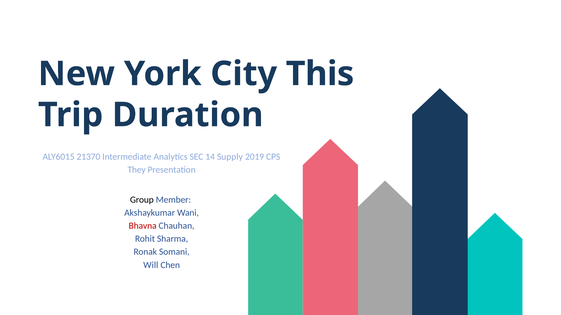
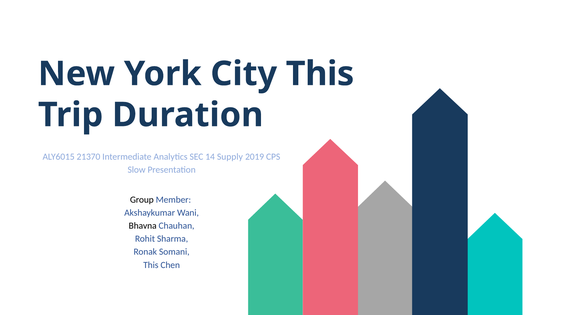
They: They -> Slow (137, 170)
Bhavna colour: red -> black (143, 226)
Will: Will -> This (151, 265)
